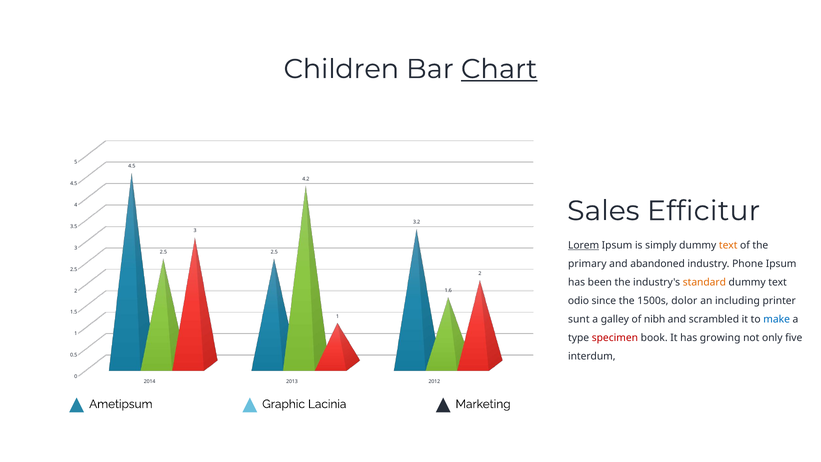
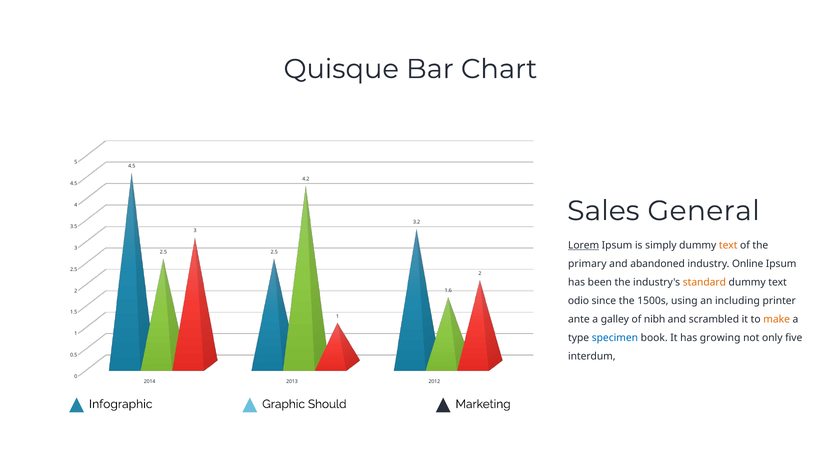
Children: Children -> Quisque (341, 69)
Chart underline: present -> none (499, 69)
Efficitur: Efficitur -> General (704, 211)
Phone: Phone -> Online (748, 264)
dolor: dolor -> using (684, 301)
sunt: sunt -> ante (579, 319)
make colour: blue -> orange (777, 319)
specimen colour: red -> blue (615, 338)
Ametipsum: Ametipsum -> Infographic (121, 404)
Lacinia: Lacinia -> Should (327, 404)
